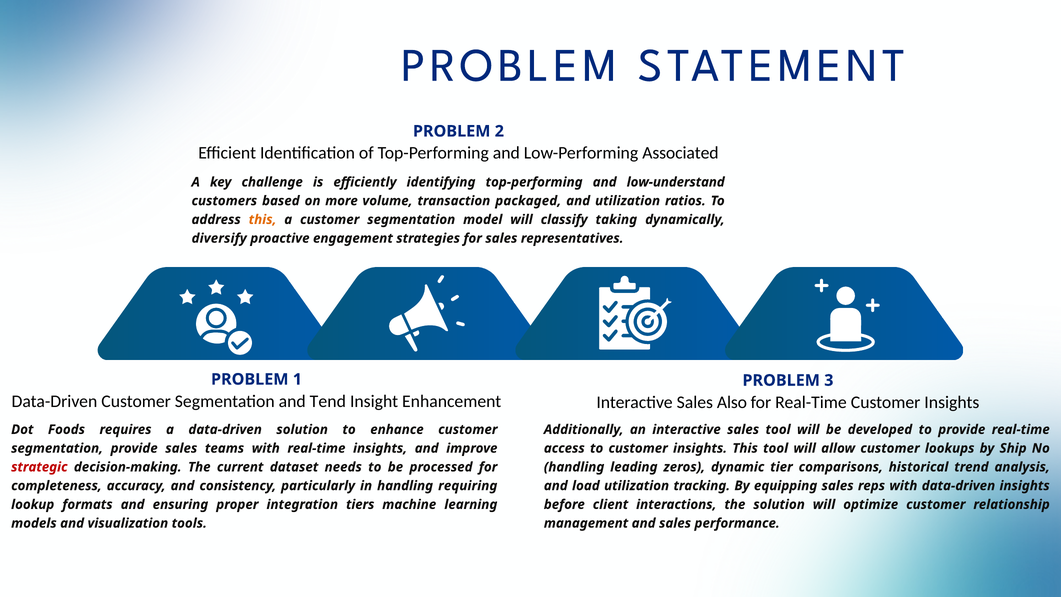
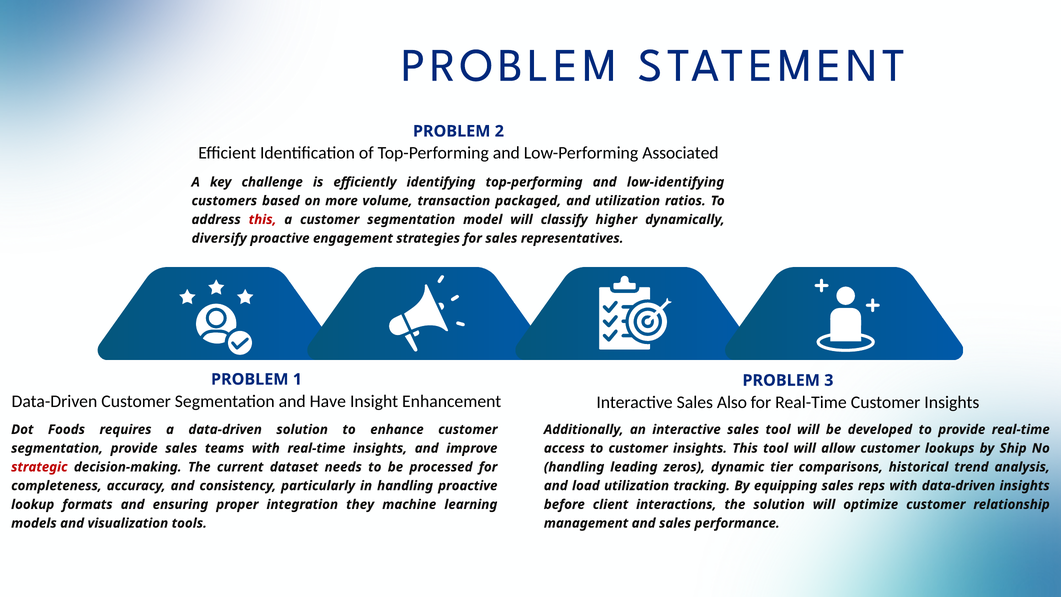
low-understand: low-understand -> low-identifying (676, 182)
this colour: orange -> red (263, 220)
taking: taking -> higher (616, 220)
Tend: Tend -> Have (328, 401)
handling requiring: requiring -> proactive (468, 486)
tiers: tiers -> they (360, 504)
